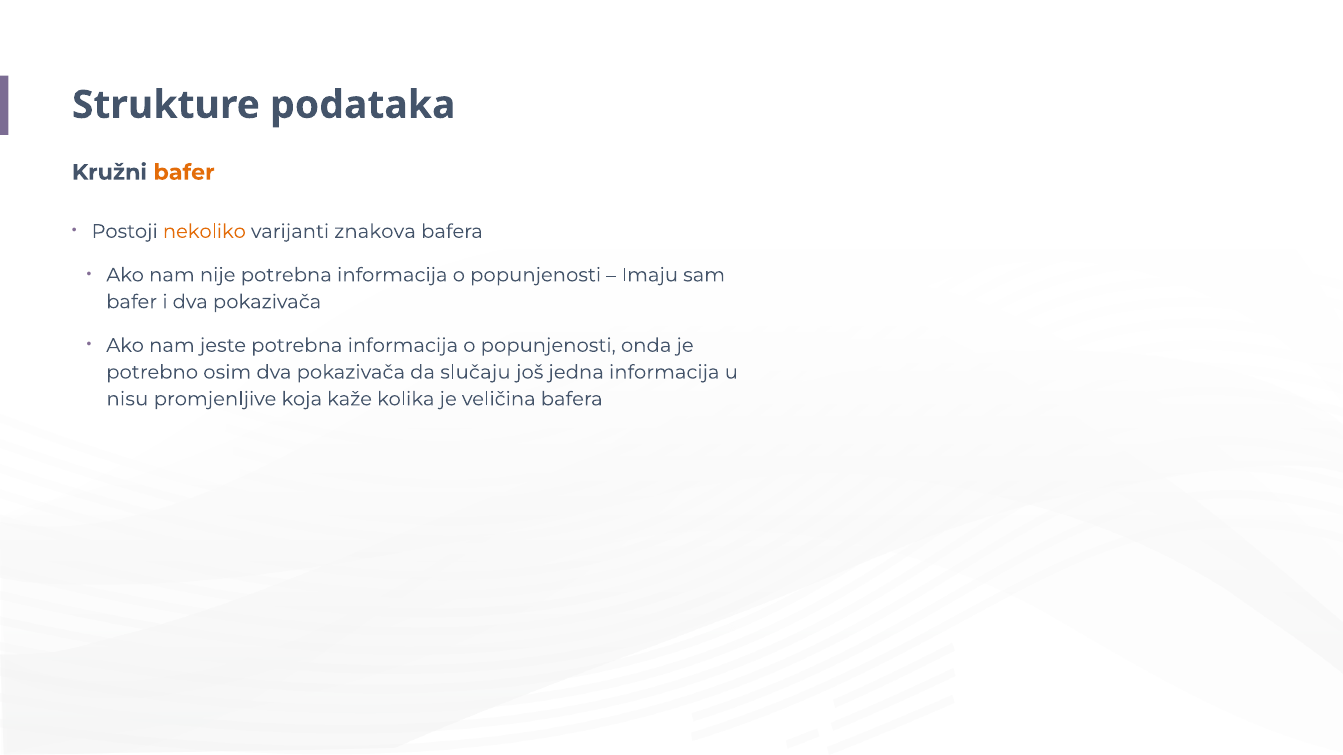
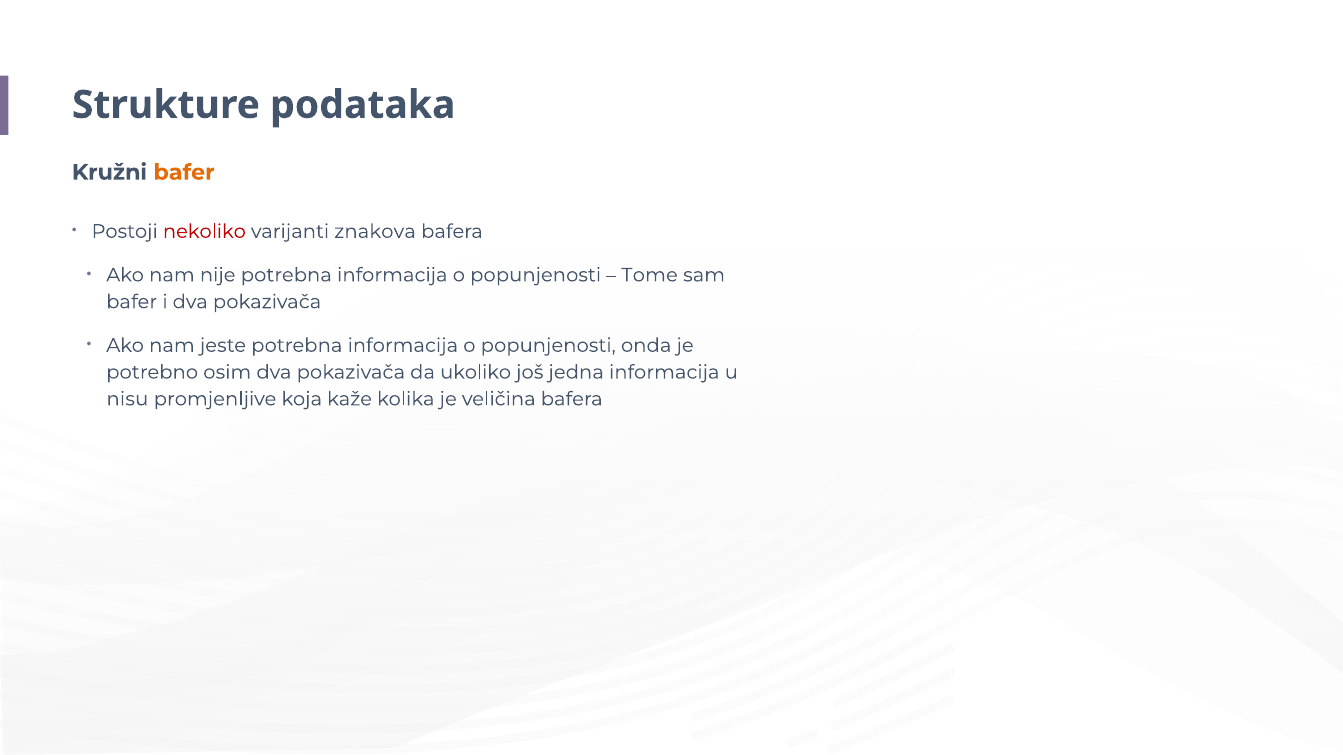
nekoliko colour: orange -> red (204, 232)
Imaju: Imaju -> Tome (650, 275)
slučaju: slučaju -> ukoliko (476, 372)
